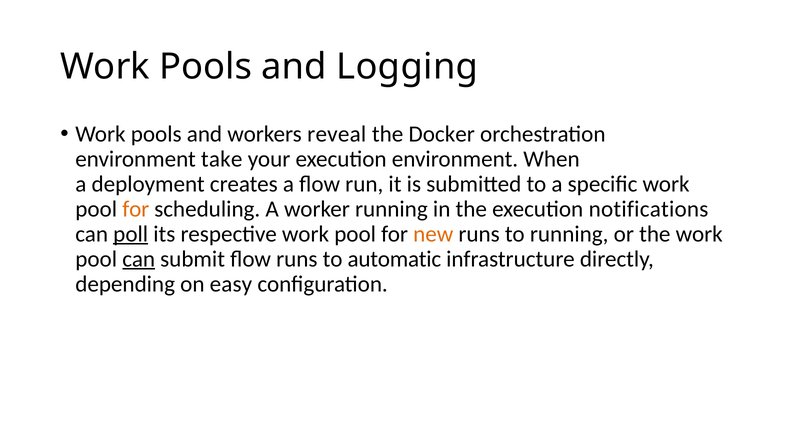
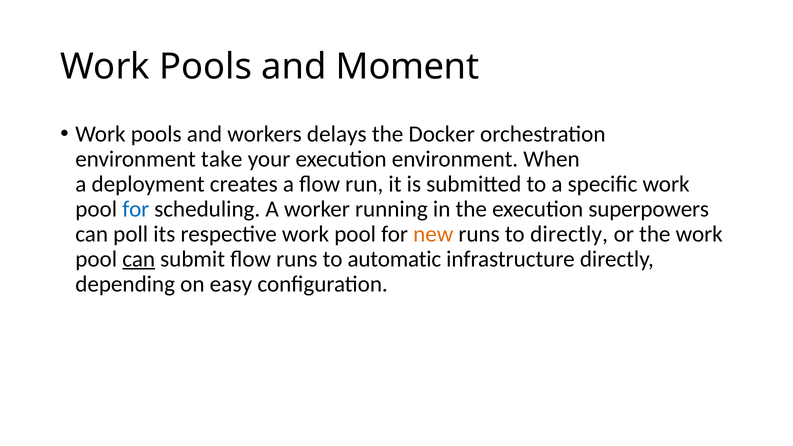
Logging: Logging -> Moment (408, 67)
reveal: reveal -> delays (337, 134)
for colour: orange -> blue (136, 209)
notifications: notifications -> superpowers (649, 209)
poll underline: present -> none (131, 234)
to running: running -> directly (569, 234)
